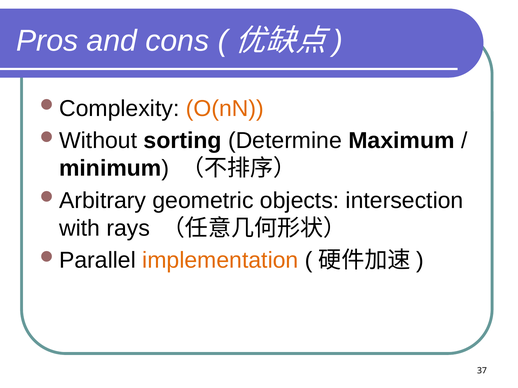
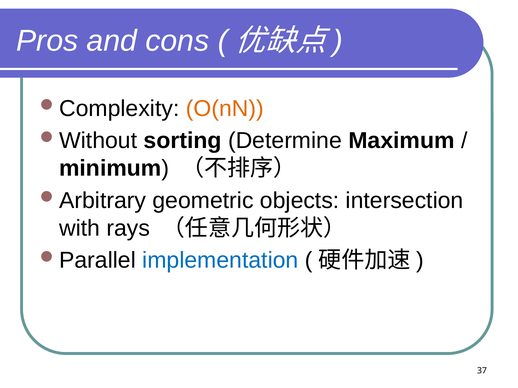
implementation colour: orange -> blue (220, 261)
